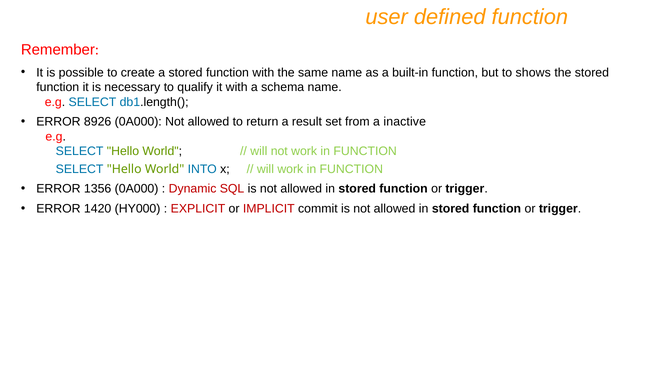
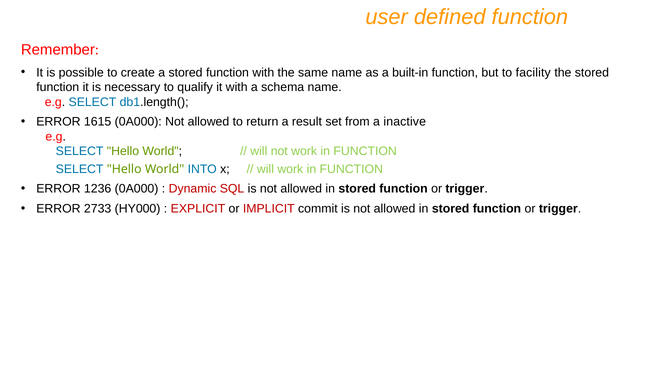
shows: shows -> facility (533, 72)
8926: 8926 -> 1615 (98, 122)
1356: 1356 -> 1236 (98, 189)
1420: 1420 -> 2733 (98, 208)
